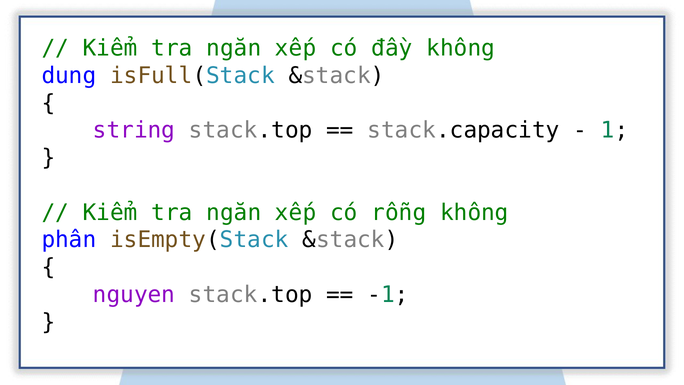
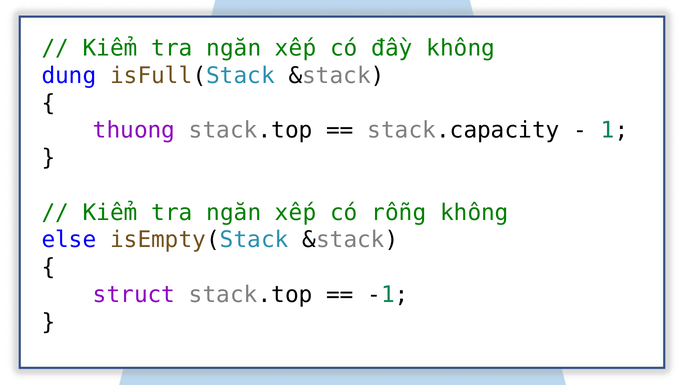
string: string -> thuong (134, 130)
phần: phần -> else (69, 240)
nguyen: nguyen -> struct (134, 295)
